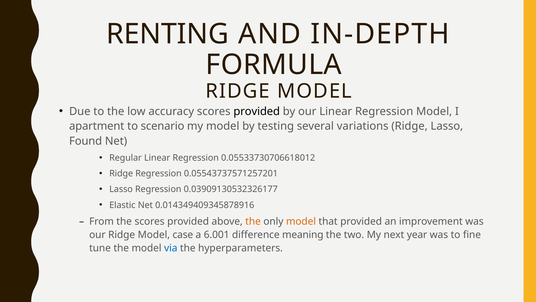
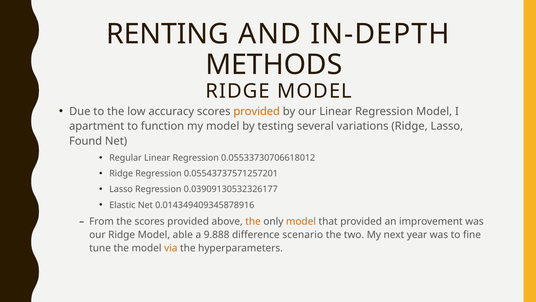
FORMULA: FORMULA -> METHODS (274, 65)
provided colour: black -> orange (257, 111)
scenario: scenario -> function (163, 126)
case: case -> able (183, 235)
6.001: 6.001 -> 9.888 (217, 235)
meaning: meaning -> scenario (303, 235)
via colour: blue -> orange (171, 248)
